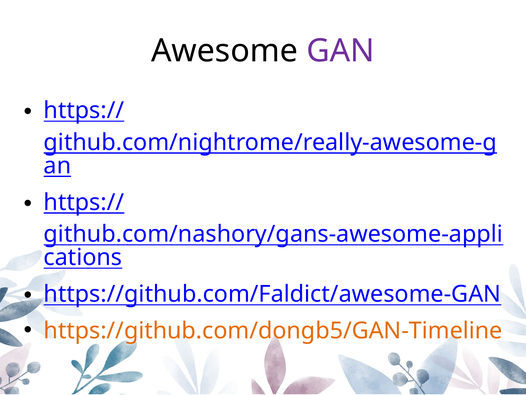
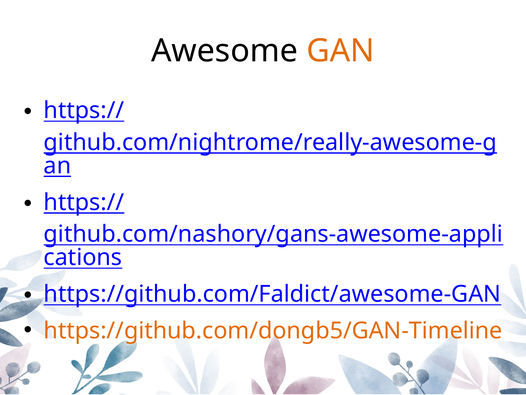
GAN colour: purple -> orange (341, 51)
